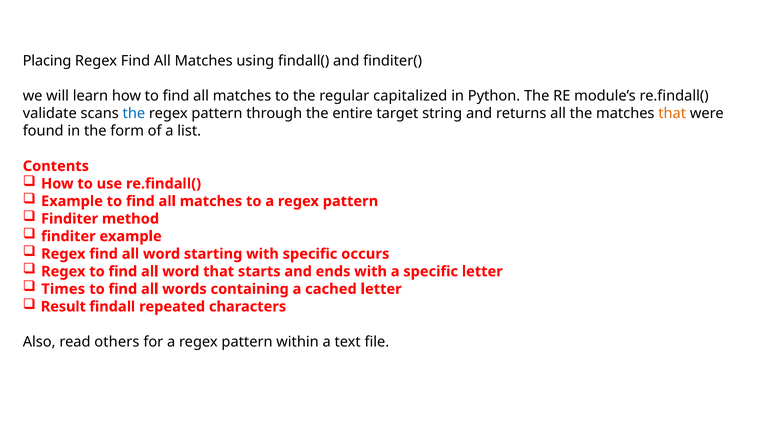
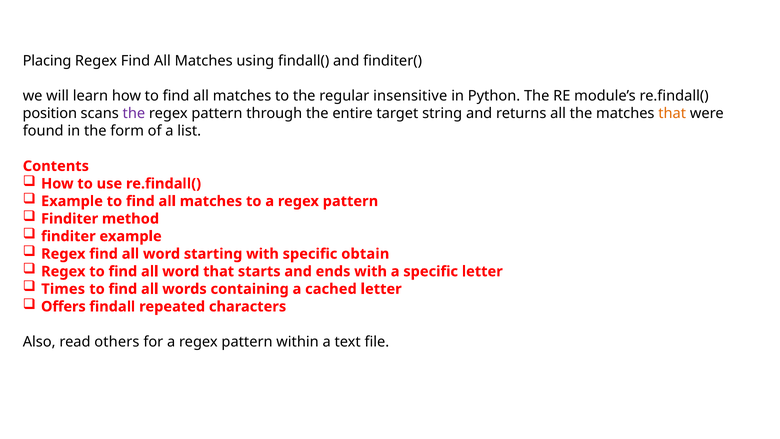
capitalized: capitalized -> insensitive (410, 96)
validate: validate -> position (50, 113)
the colour: blue -> purple (134, 113)
occurs: occurs -> obtain (365, 254)
Result: Result -> Offers (63, 306)
